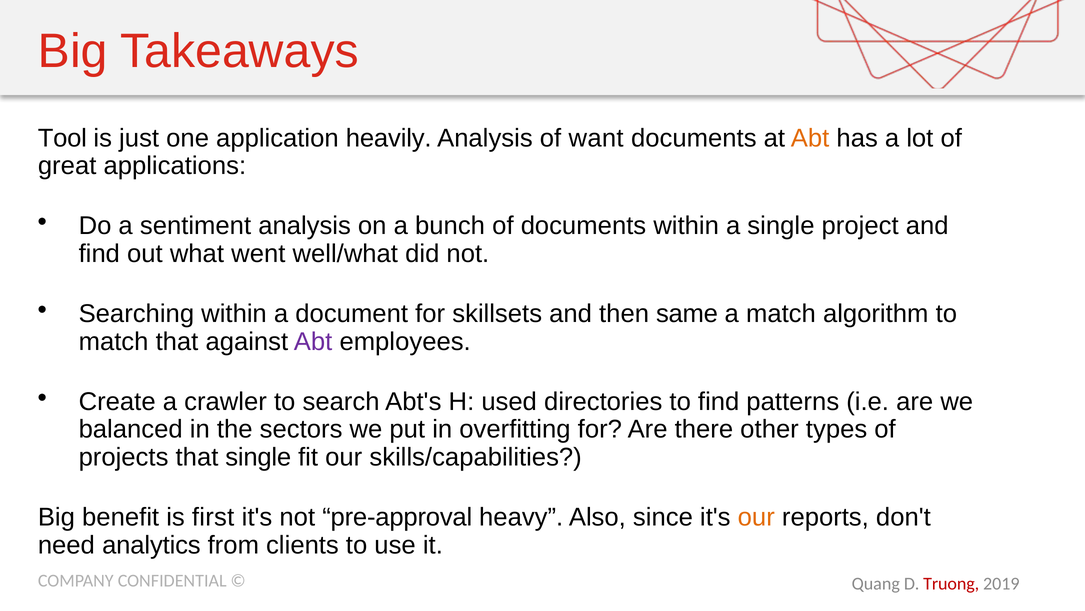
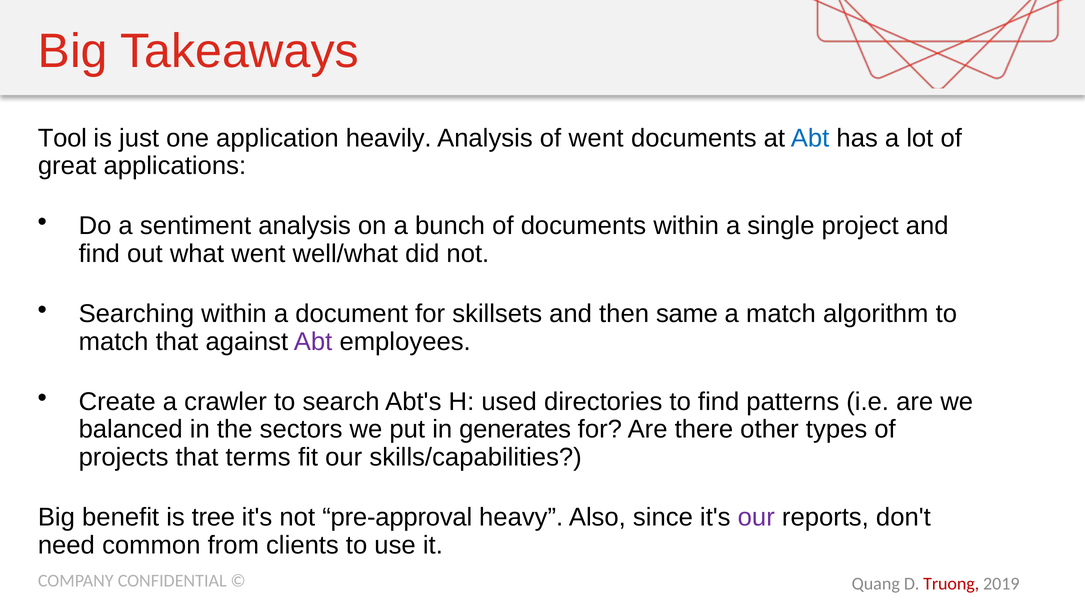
of want: want -> went (596, 138)
Abt colour: orange -> blue (810, 138)
overfitting: overfitting -> generates (515, 429)
that single: single -> terms (258, 457)
first: first -> tree (213, 517)
our colour: orange -> purple (756, 517)
analytics: analytics -> common (151, 545)
